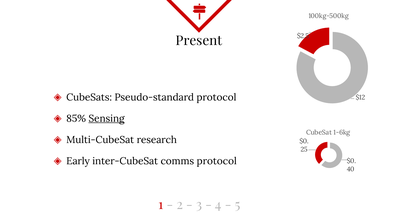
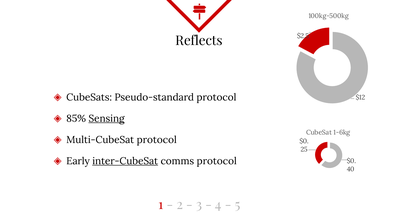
Present: Present -> Reflects (199, 41)
Multi-CubeSat research: research -> protocol (157, 140)
inter-CubeSat underline: none -> present (125, 161)
